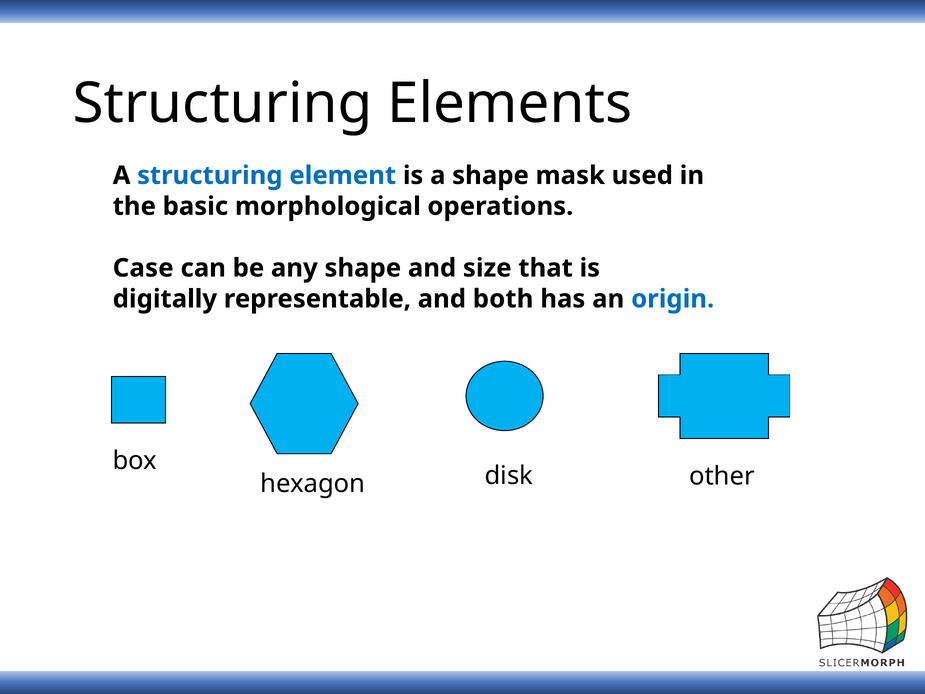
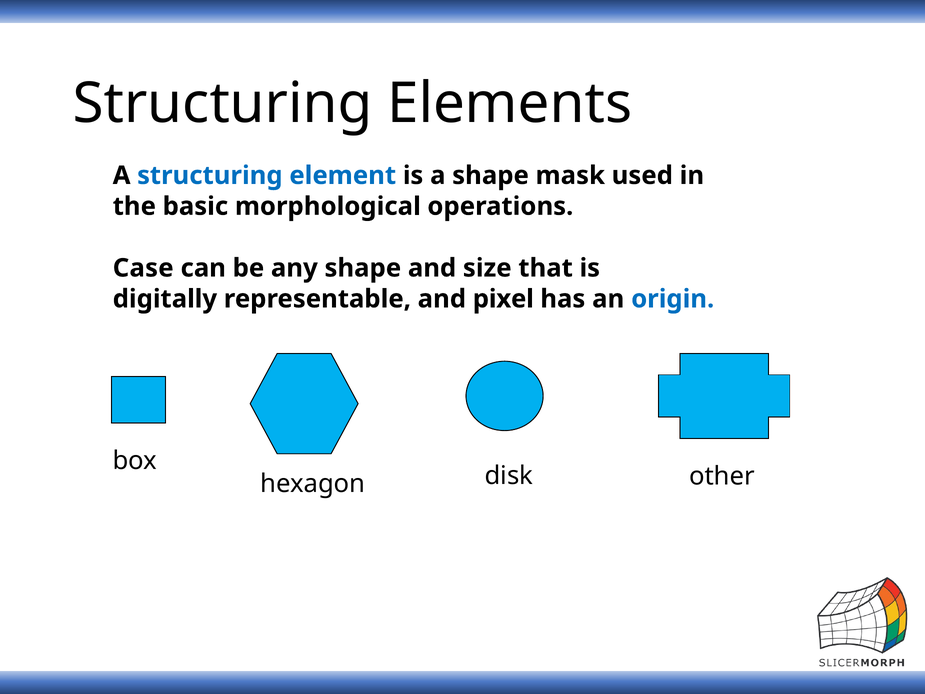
both: both -> pixel (503, 299)
